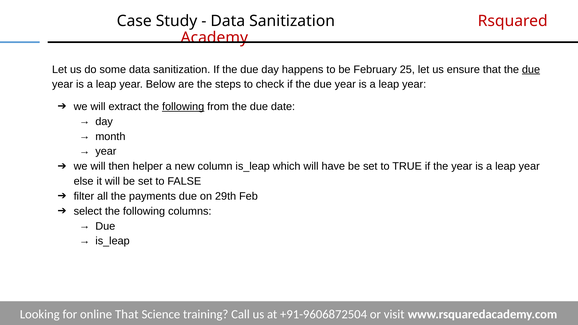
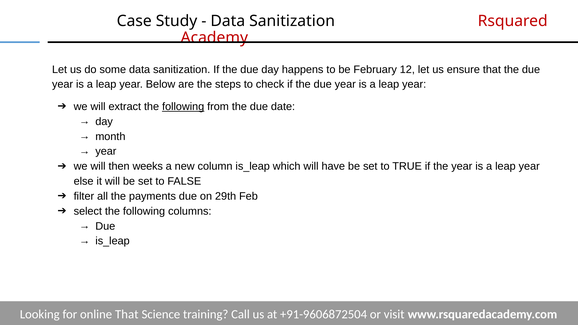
25: 25 -> 12 (407, 70)
due underline: present -> none (531, 70)
helper: helper -> weeks (148, 166)
